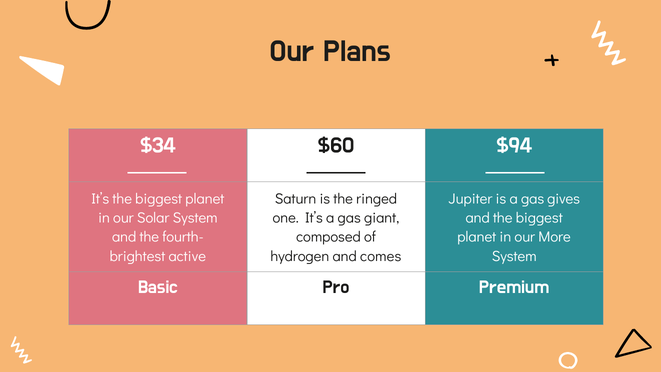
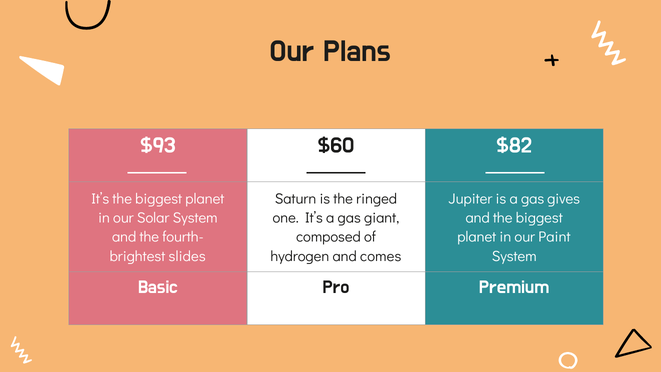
$34: $34 -> $93 (158, 146)
$94: $94 -> $82 (514, 146)
More: More -> Paint (554, 237)
active: active -> slides (187, 256)
